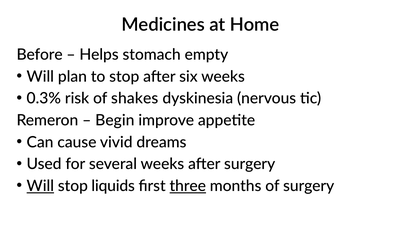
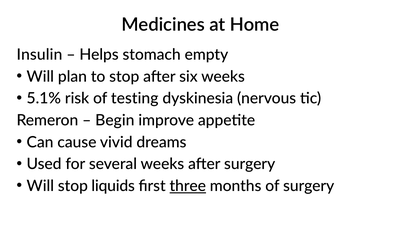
Before: Before -> Insulin (39, 55)
0.3%: 0.3% -> 5.1% (44, 99)
shakes: shakes -> testing (135, 99)
Will underline: present -> none (40, 186)
